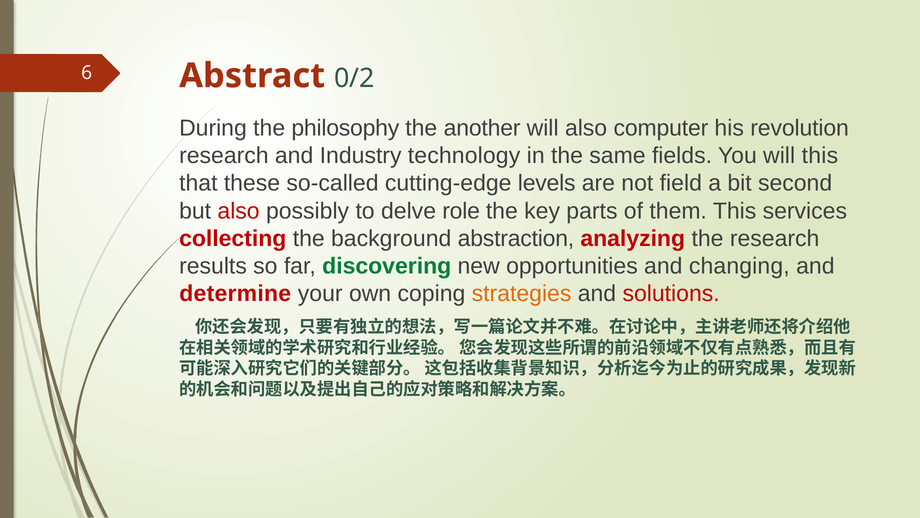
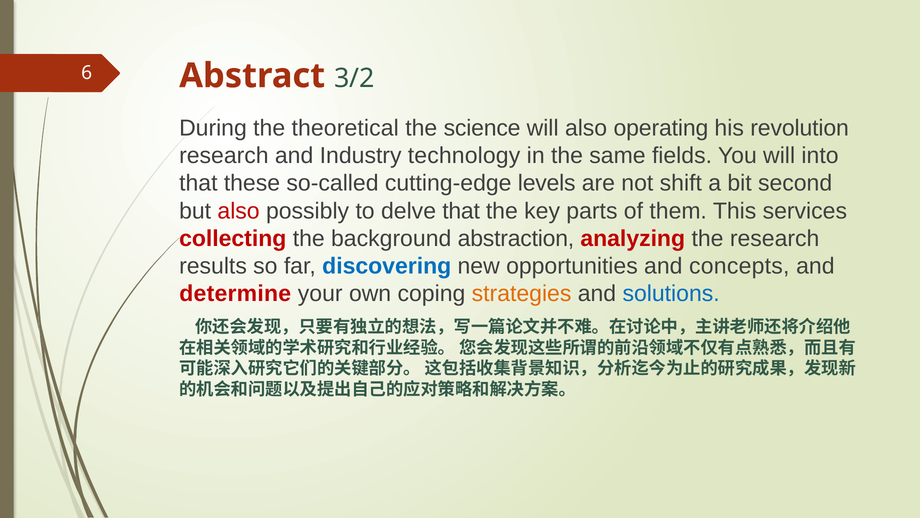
0/2: 0/2 -> 3/2 (354, 78)
philosophy: philosophy -> theoretical (345, 128)
another: another -> science (482, 128)
computer: computer -> operating (661, 128)
will this: this -> into (820, 156)
field: field -> shift (681, 183)
delve role: role -> that (461, 211)
discovering colour: green -> blue (387, 266)
changing: changing -> concepts (739, 266)
solutions colour: red -> blue (671, 294)
